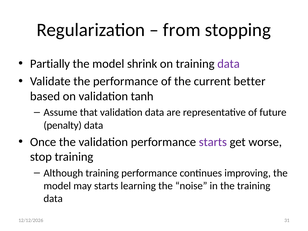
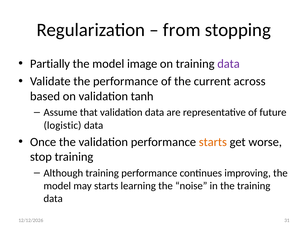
shrink: shrink -> image (142, 64)
better: better -> across (250, 81)
penalty: penalty -> logistic (62, 125)
starts colour: purple -> orange (213, 142)
